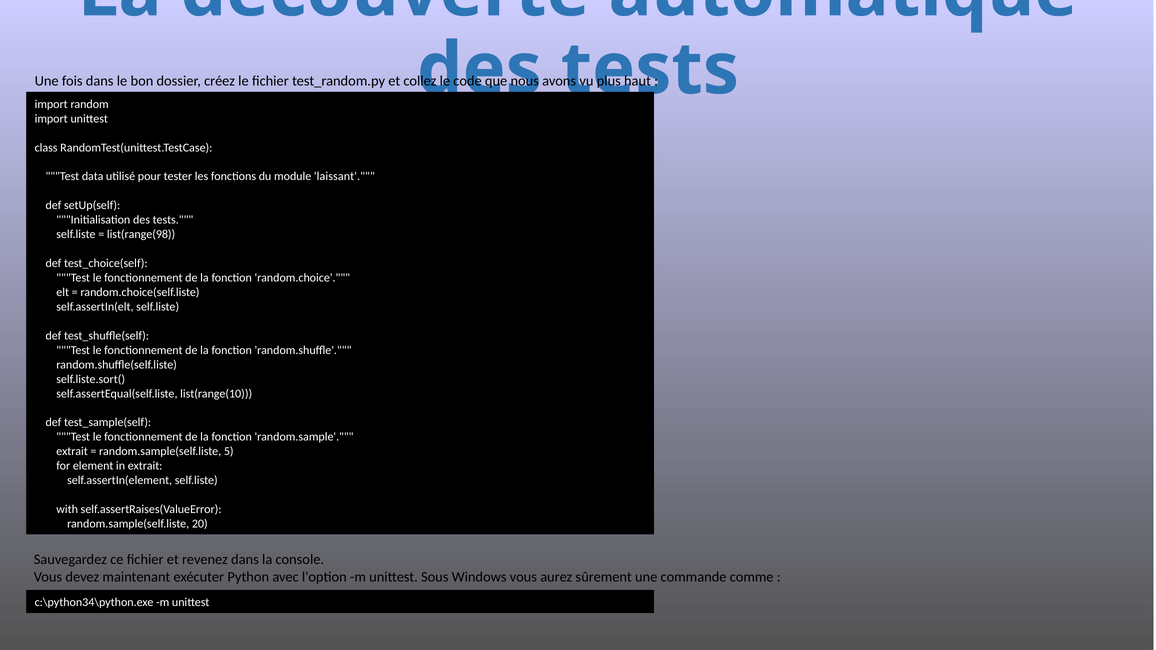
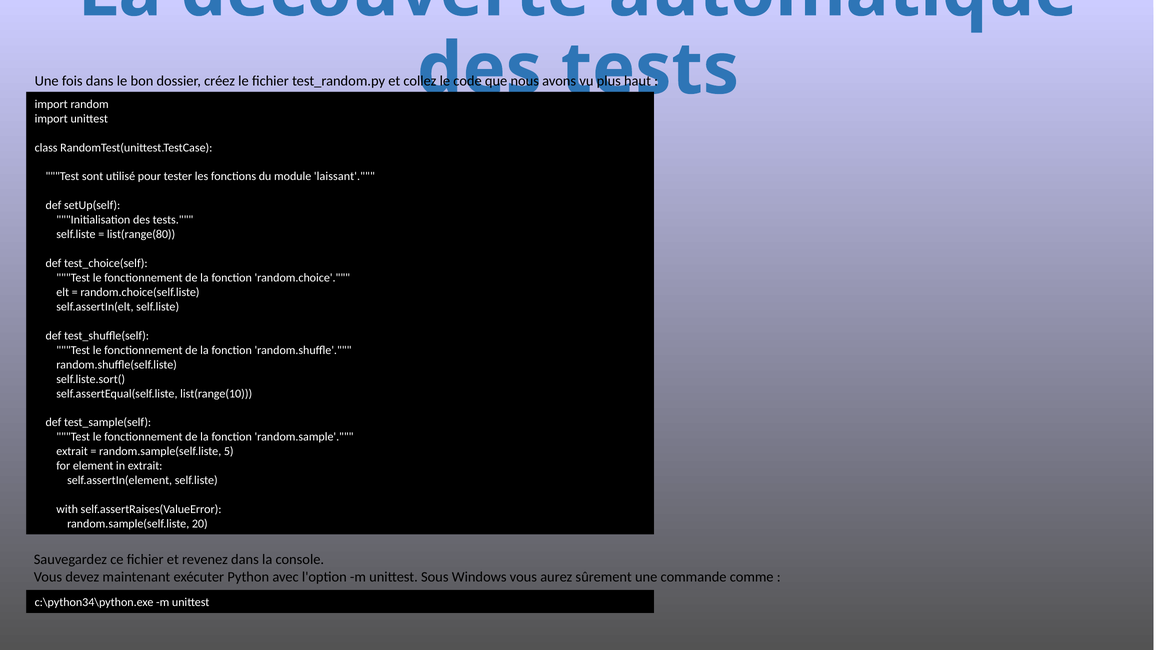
data: data -> sont (93, 177)
list(range(98: list(range(98 -> list(range(80 (141, 234)
